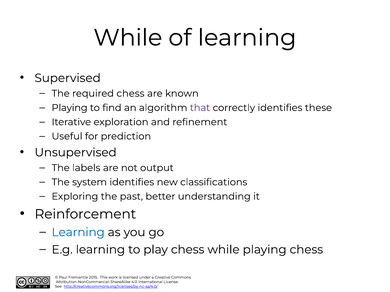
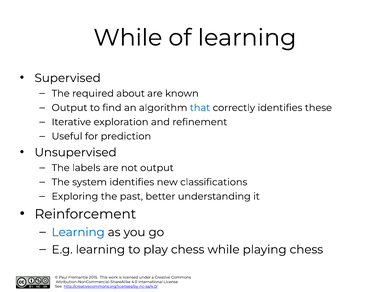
required chess: chess -> about (131, 94)
Playing: Playing -> Output (70, 108)
that colour: purple -> blue (200, 108)
